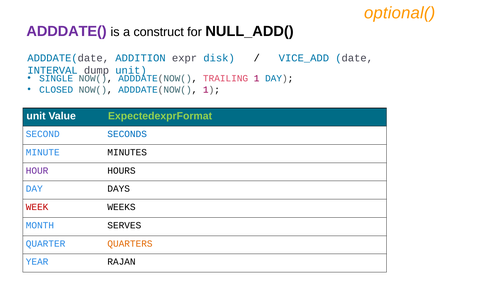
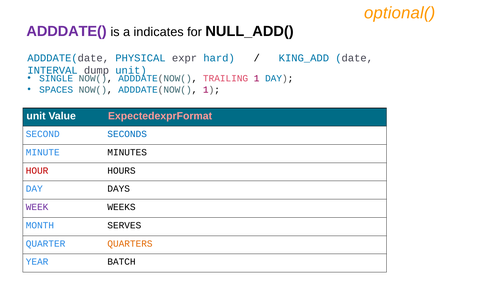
construct: construct -> indicates (159, 32)
ADDITION: ADDITION -> PHYSICAL (141, 58)
disk: disk -> hard (219, 58)
VICE_ADD: VICE_ADD -> KING_ADD (304, 58)
CLOSED: CLOSED -> SPACES (56, 89)
ExpectedexprFormat colour: light green -> pink (160, 116)
HOUR colour: purple -> red (37, 170)
WEEK colour: red -> purple (37, 207)
RAJAN: RAJAN -> BATCH (121, 261)
